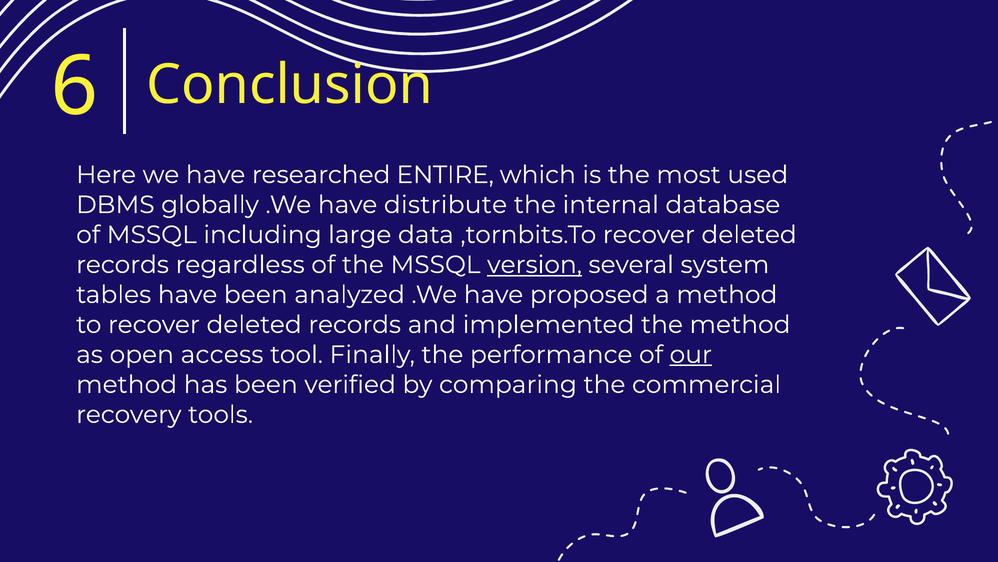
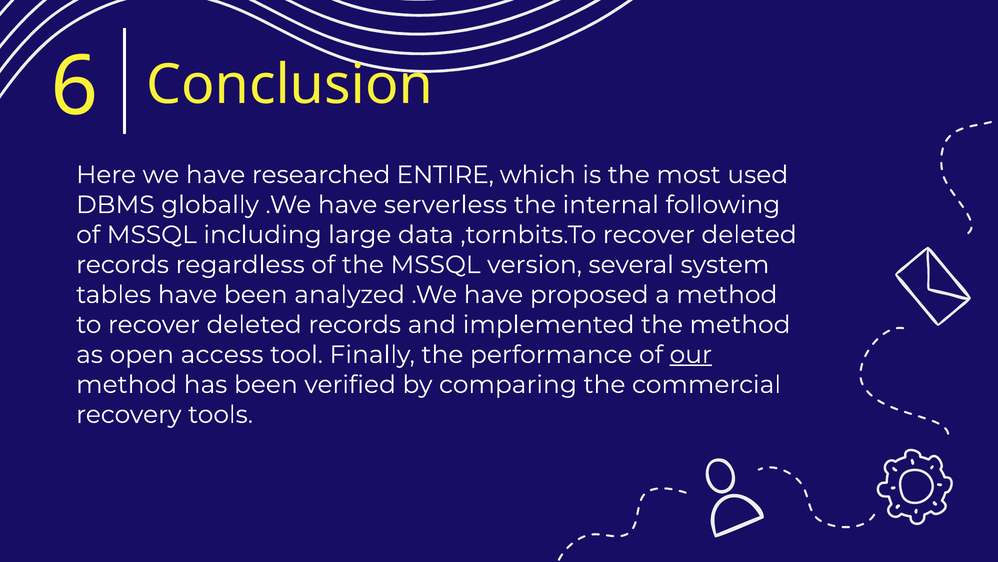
distribute: distribute -> serverless (446, 205)
database: database -> following (723, 205)
version underline: present -> none (535, 264)
